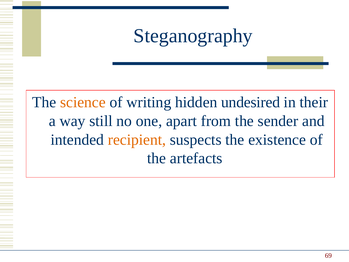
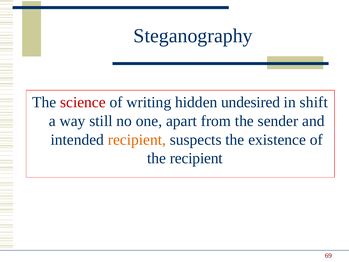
science colour: orange -> red (83, 102)
their: their -> shift (314, 102)
the artefacts: artefacts -> recipient (196, 158)
